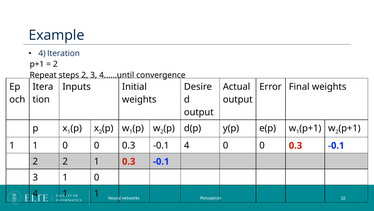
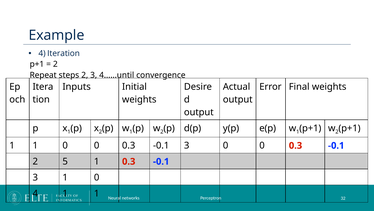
0 0.3 -0.1 4: 4 -> 3 (187, 145)
2 2: 2 -> 5 (65, 161)
